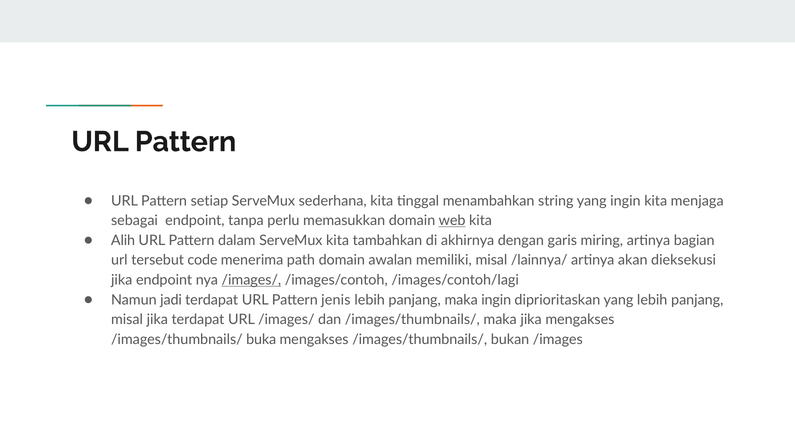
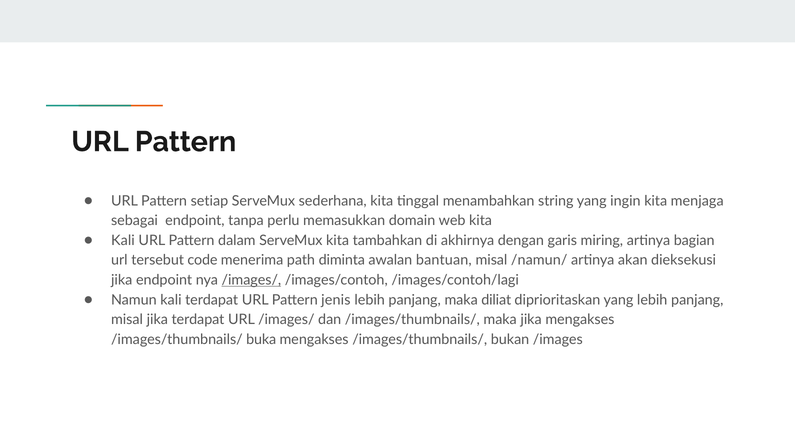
web underline: present -> none (452, 221)
Alih: Alih -> Kali (123, 241)
path domain: domain -> diminta (342, 260)
memiliki: memiliki -> bantuan (444, 260)
/lainnya/: /lainnya/ -> /namun/ (539, 260)
Namun jadi: jadi -> kali (171, 300)
maka ingin: ingin -> diliat (496, 300)
